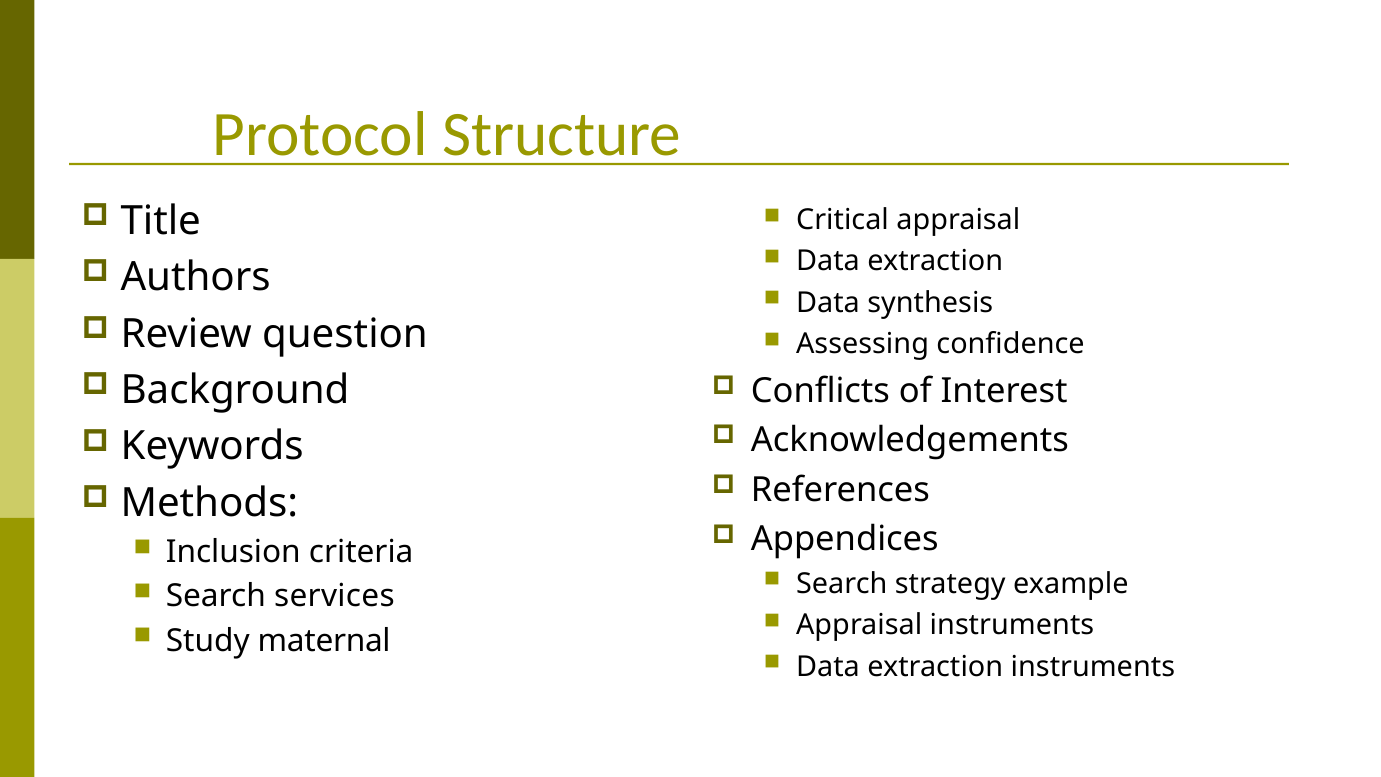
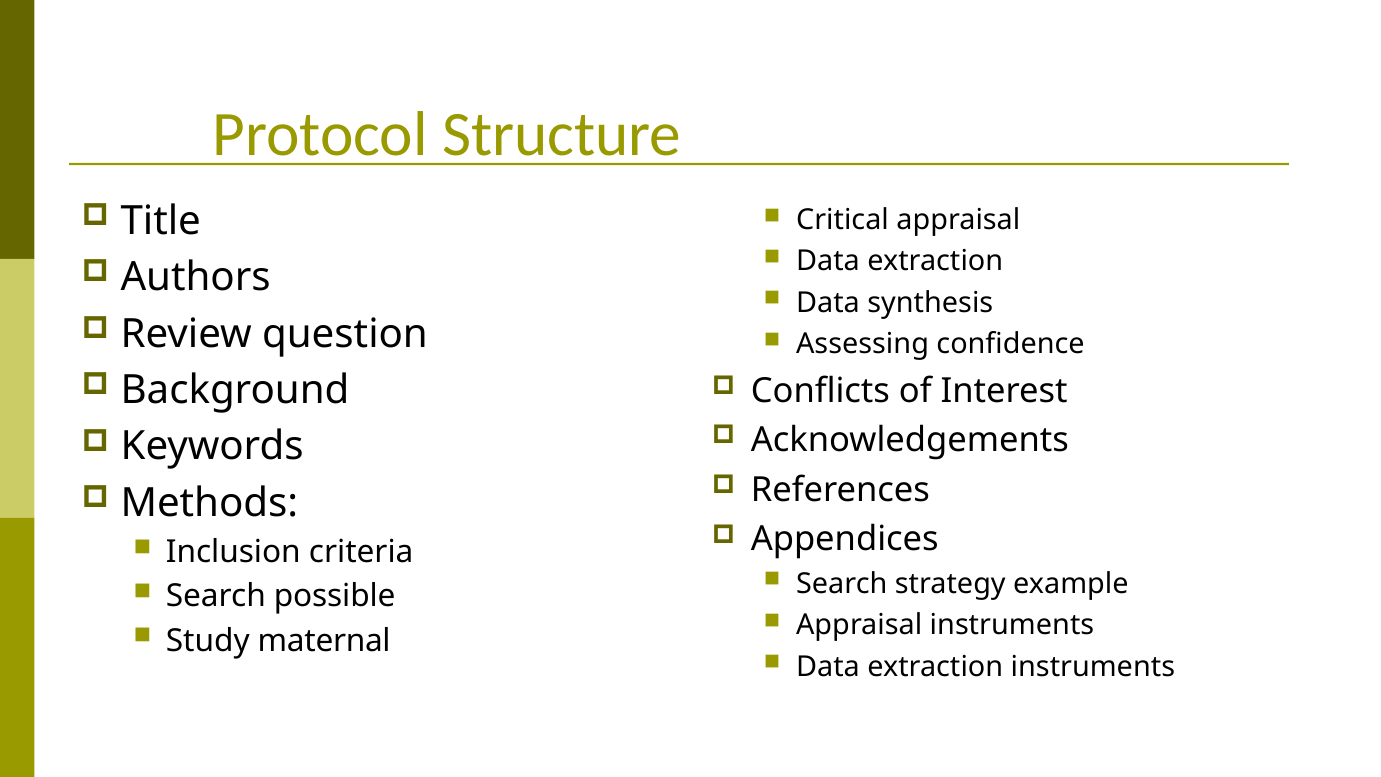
services: services -> possible (335, 596)
